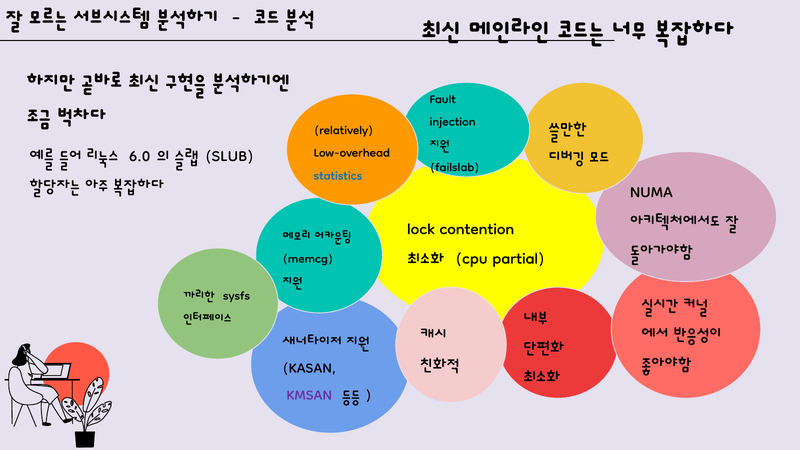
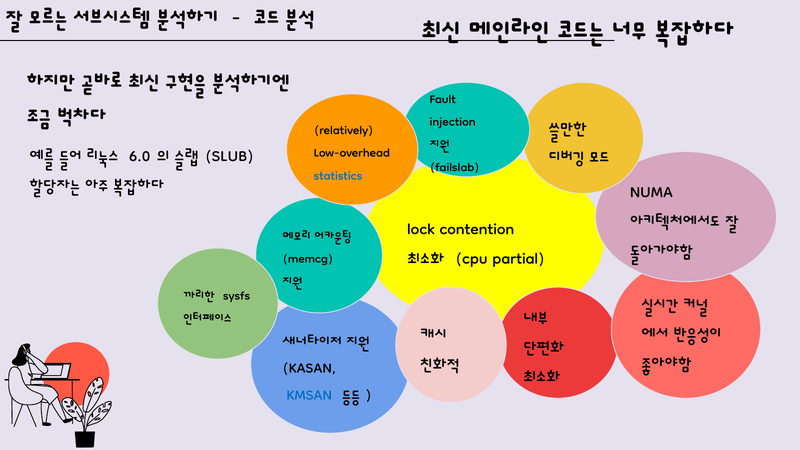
KMSAN colour: purple -> blue (309, 392)
